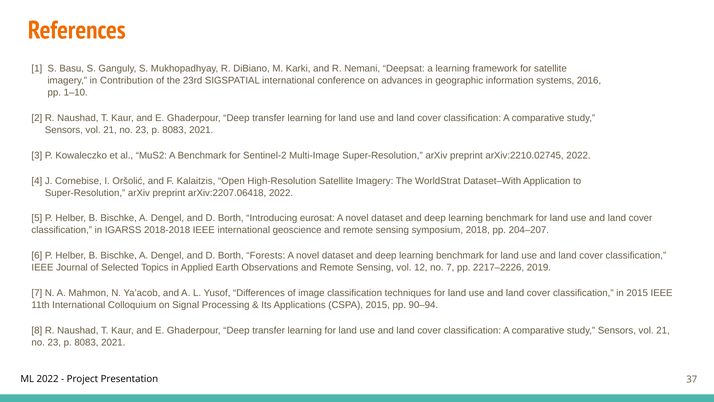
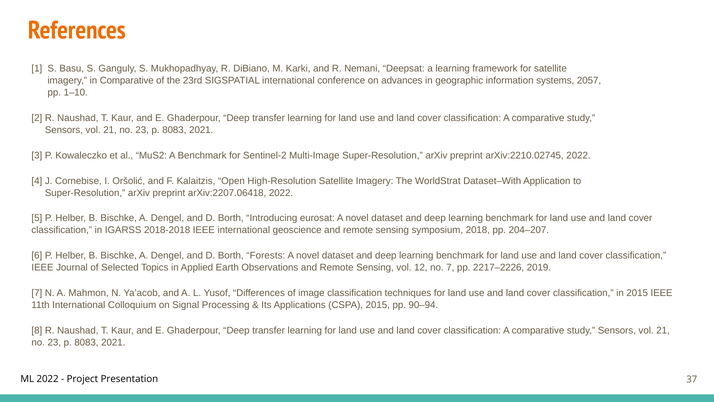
in Contribution: Contribution -> Comparative (127, 81)
2016: 2016 -> 2057 (589, 81)
